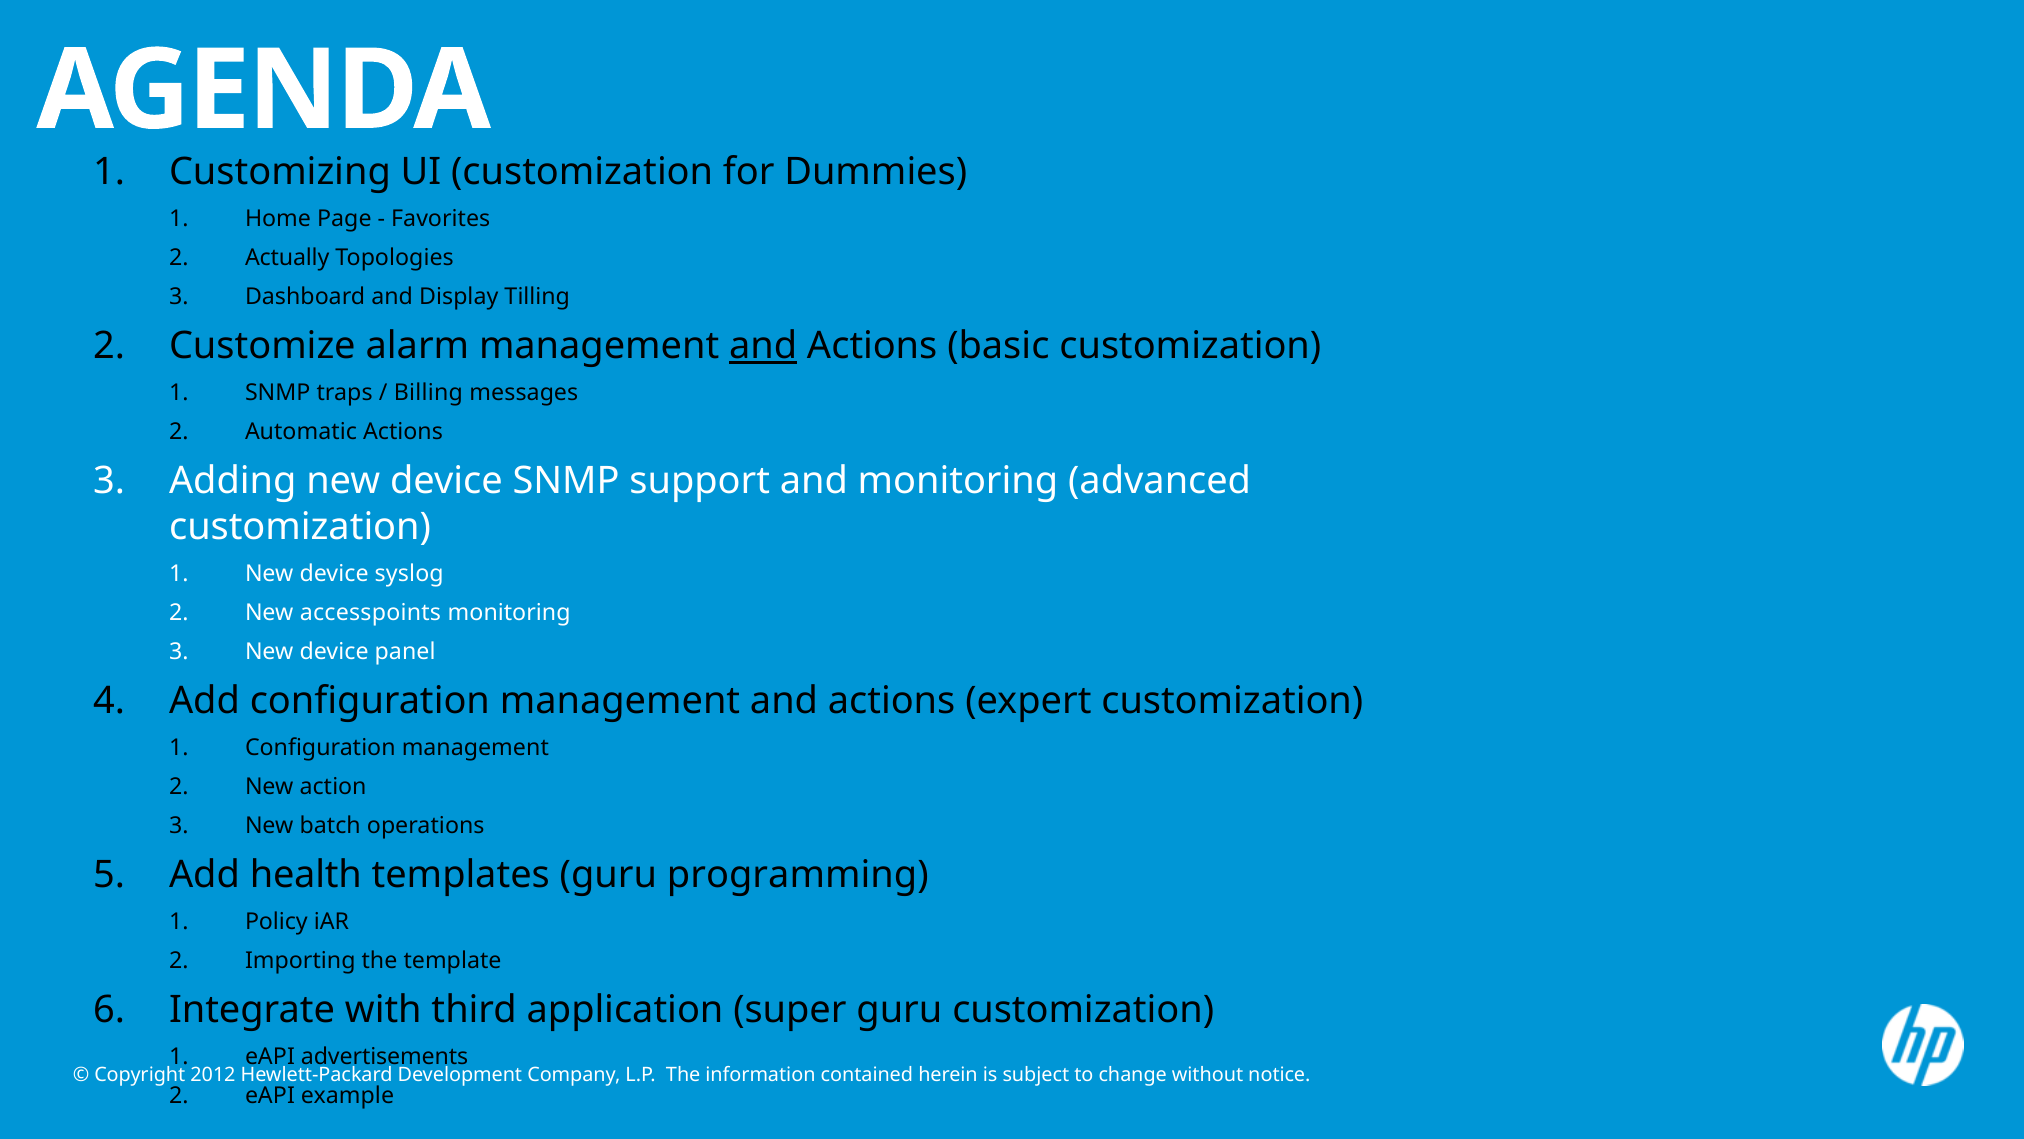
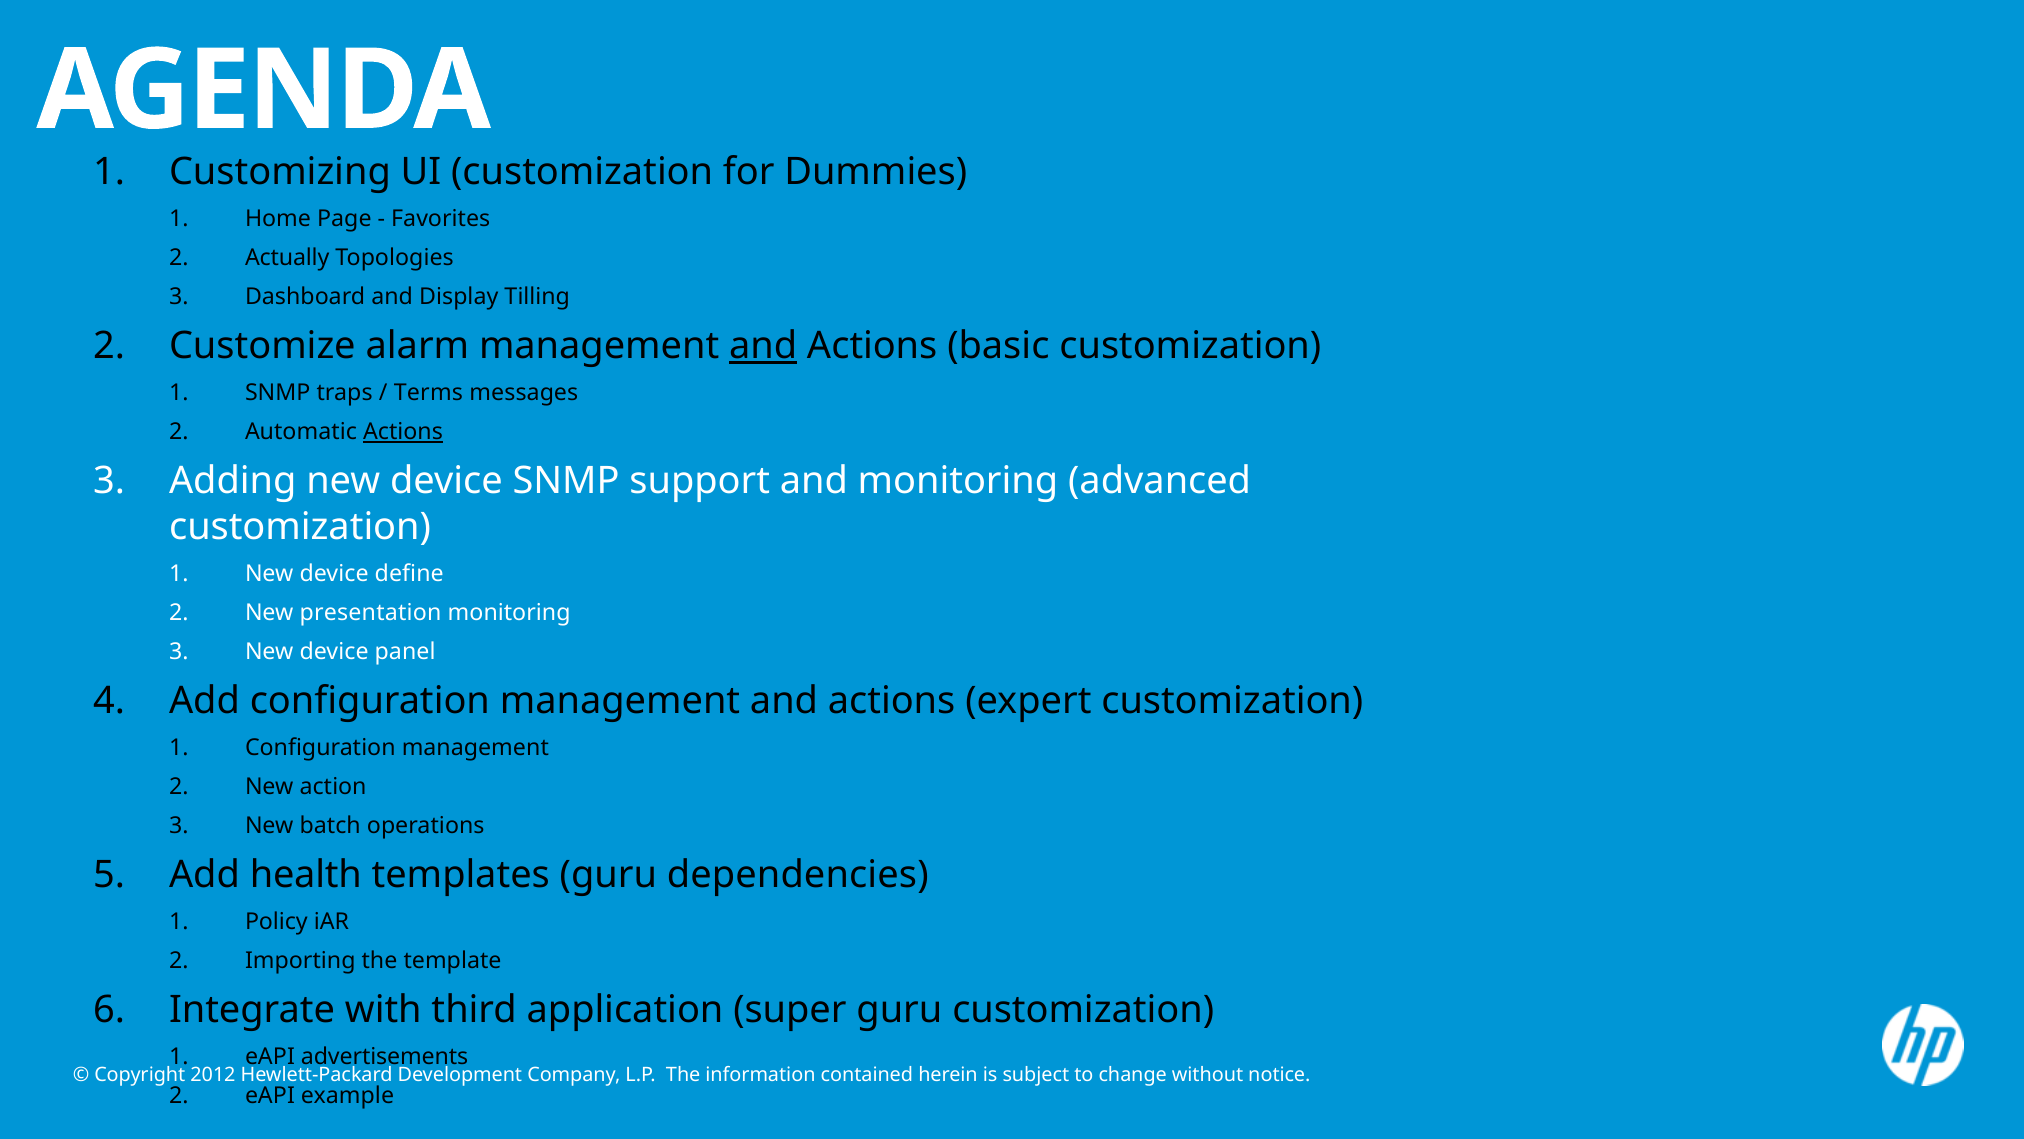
Billing: Billing -> Terms (428, 393)
Actions underline: none -> present (403, 432)
syslog: syslog -> define (409, 574)
accesspoints: accesspoints -> presentation (370, 613)
programming: programming -> dependencies (798, 875)
